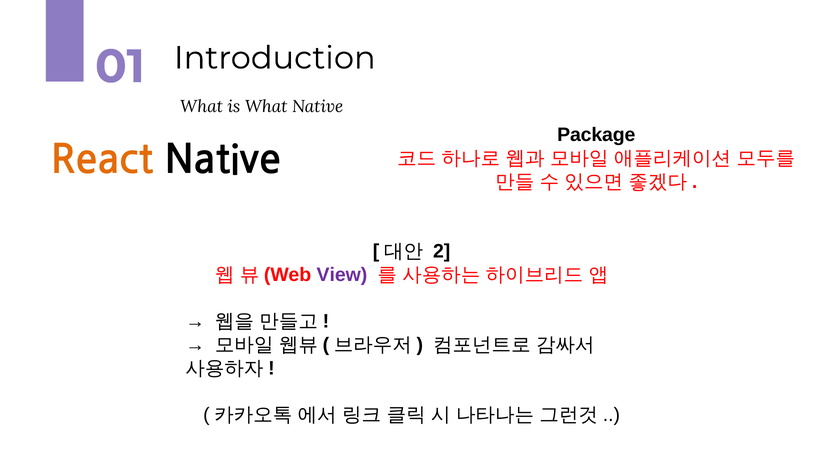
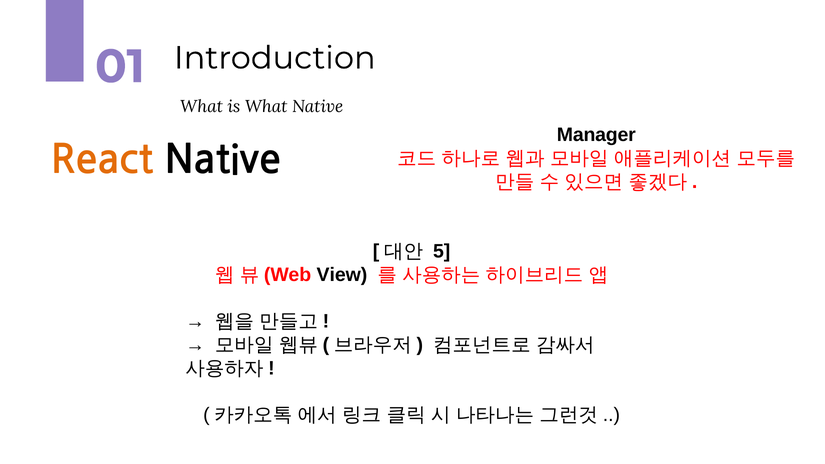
Package: Package -> Manager (596, 135)
2: 2 -> 5 (442, 251)
View colour: purple -> black (342, 275)
